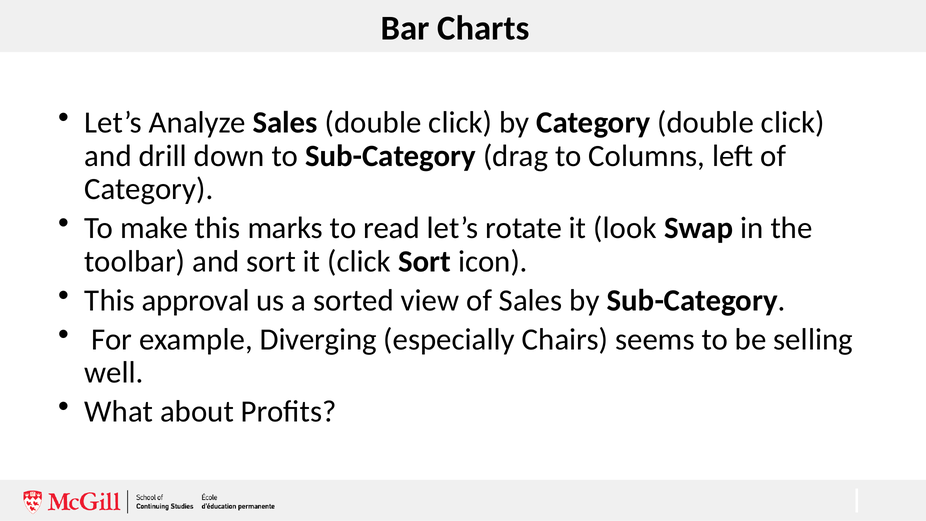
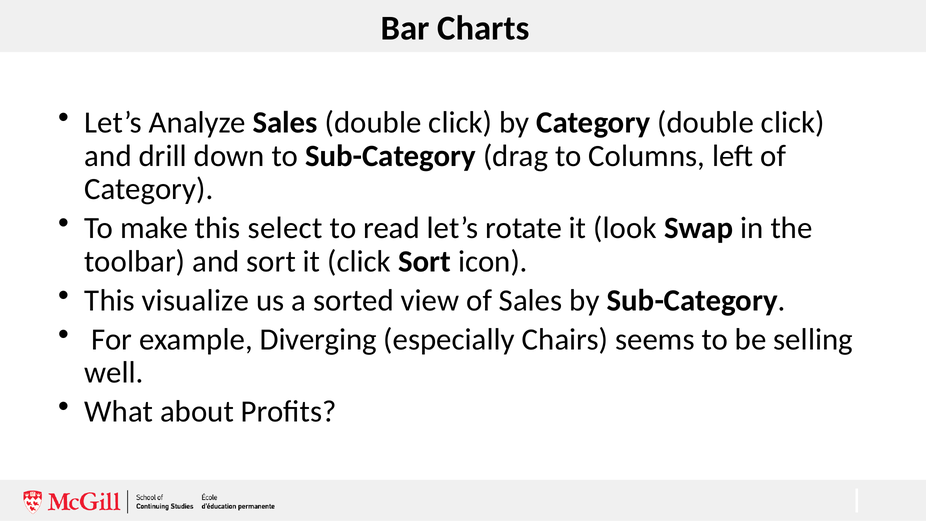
marks: marks -> select (285, 228)
approval: approval -> visualize (195, 300)
